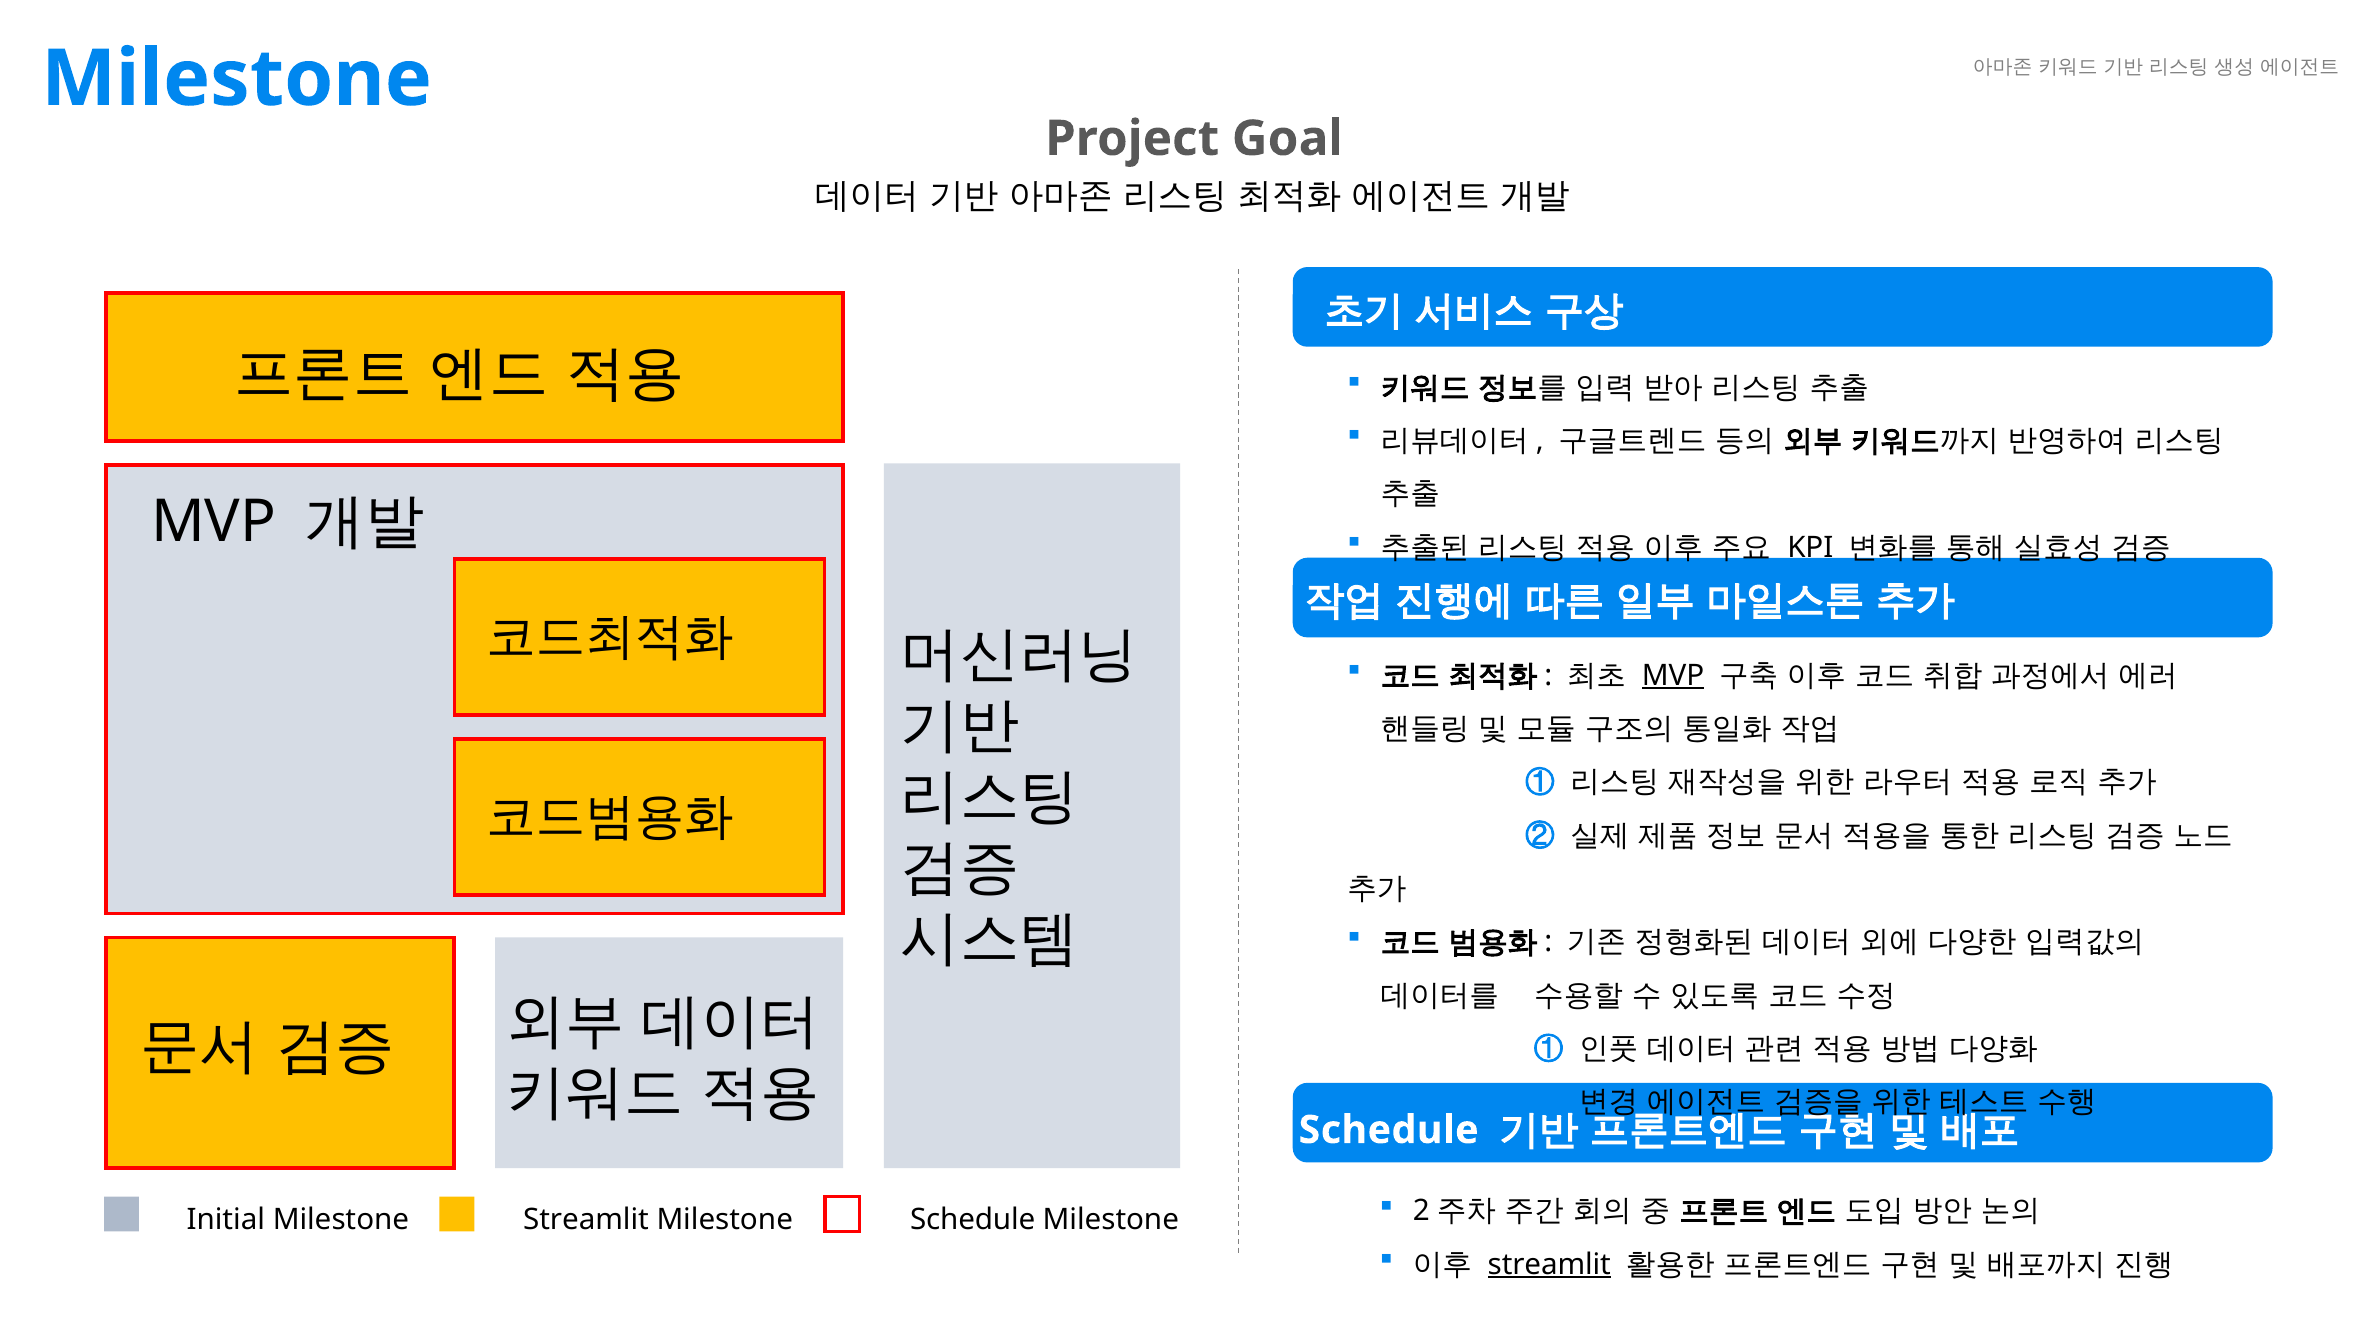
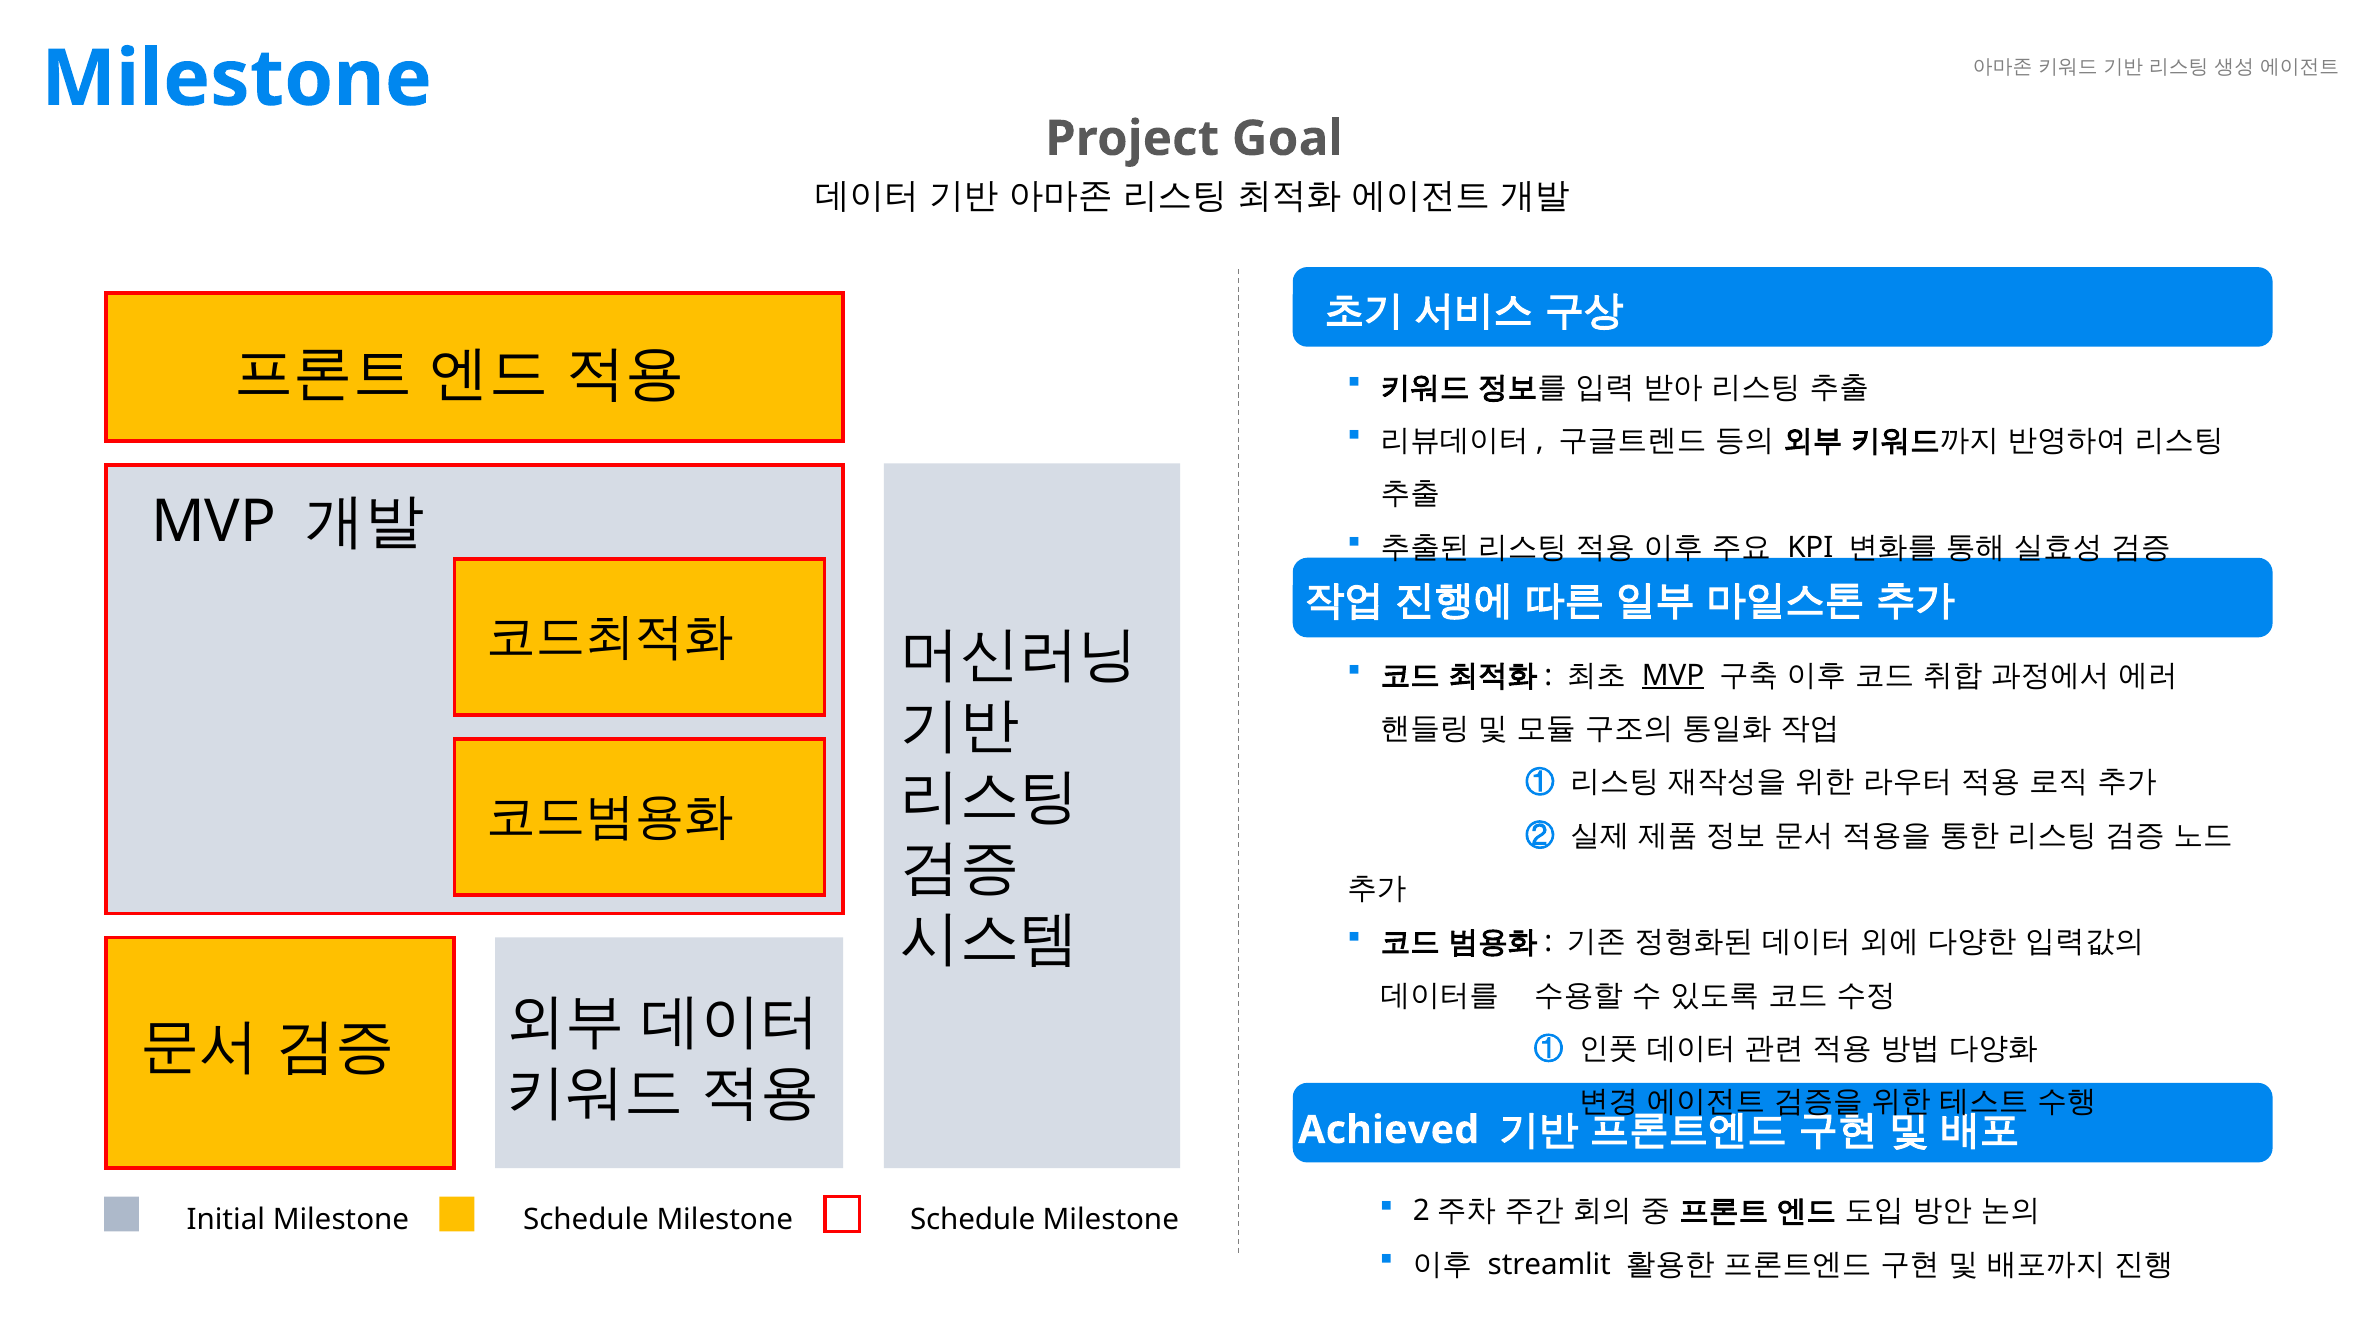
Schedule: Schedule -> Achieved (1389, 1130)
Streamlit: Streamlit -> Schedule (586, 1220)
streamlit underline: present -> none (1549, 1265)
